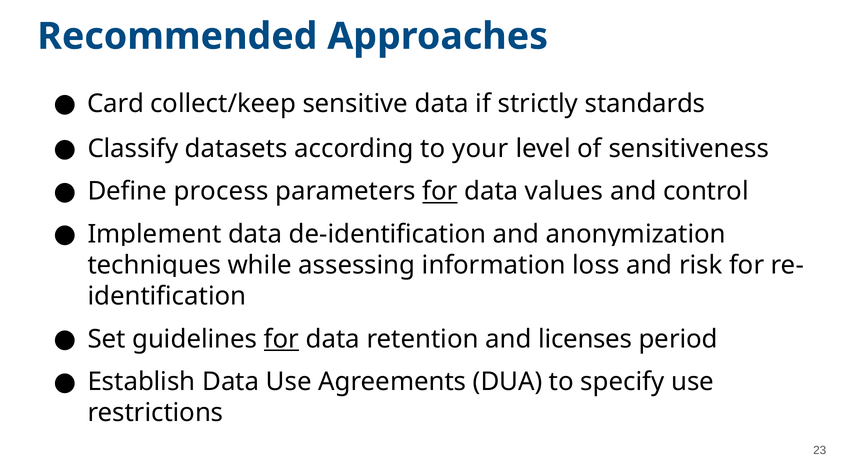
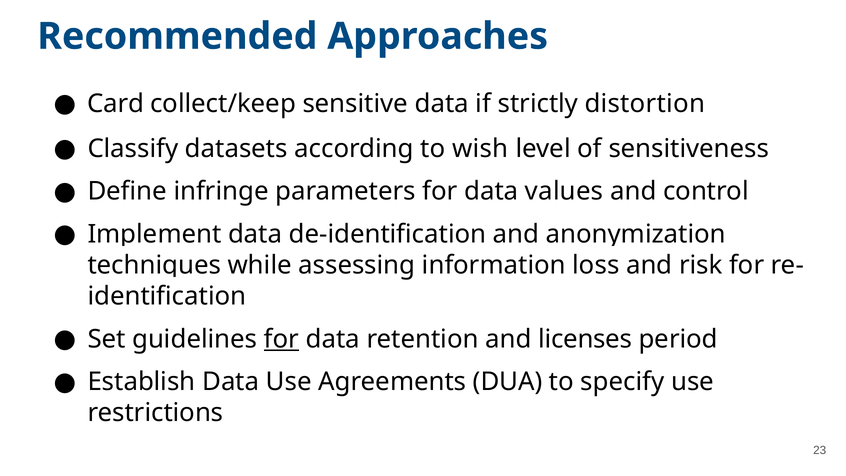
standards: standards -> distortion (645, 104)
your: your -> wish (480, 149)
process: process -> infringe (221, 191)
for underline: present -> none (440, 191)
